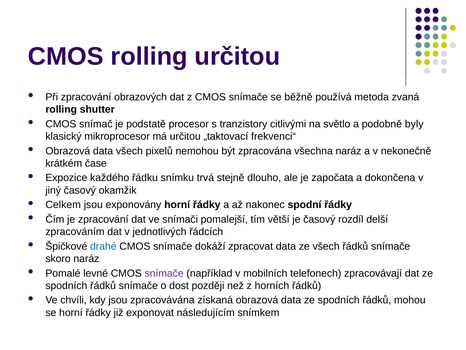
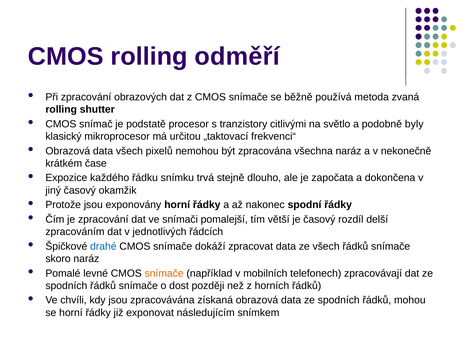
rolling určitou: určitou -> odměří (237, 57)
Celkem: Celkem -> Protože (63, 205)
snímače colour: purple -> orange (164, 273)
